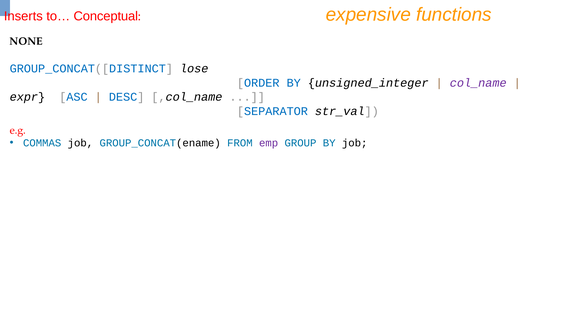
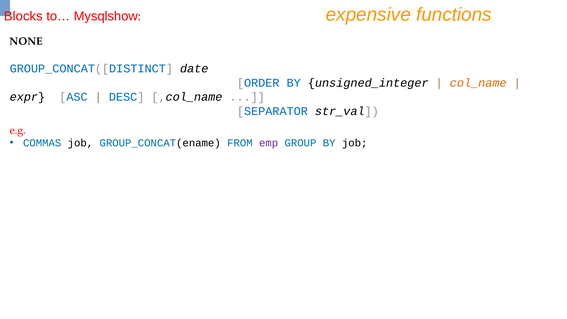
Inserts: Inserts -> Blocks (23, 16)
Conceptual: Conceptual -> Mysqlshow (106, 16)
lose: lose -> date (194, 69)
col_name colour: purple -> orange (478, 83)
